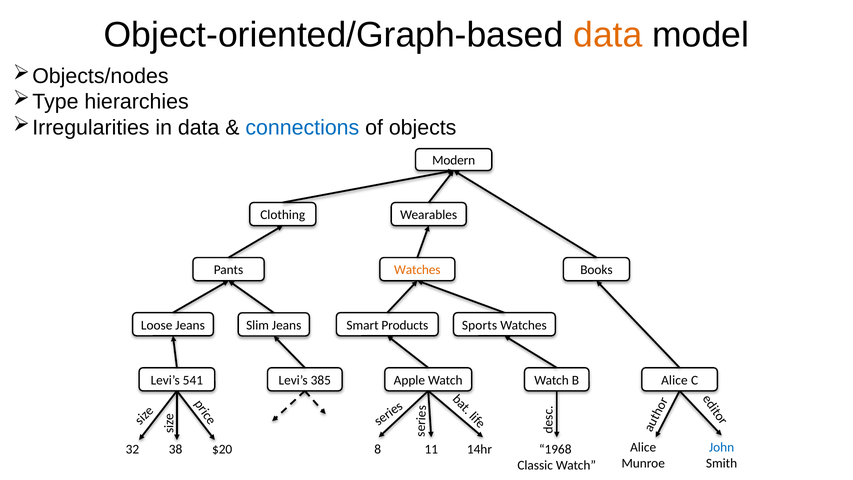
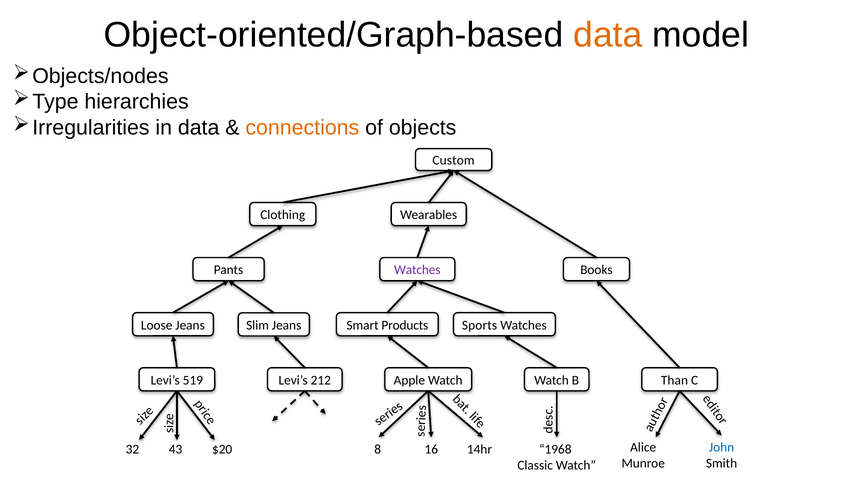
connections colour: blue -> orange (302, 127)
Modern: Modern -> Custom (454, 160)
Watches colour: orange -> purple (417, 270)
541: 541 -> 519 (193, 380)
385: 385 -> 212 (321, 380)
B Alice: Alice -> Than (674, 380)
38: 38 -> 43 (176, 449)
11: 11 -> 16 (431, 449)
